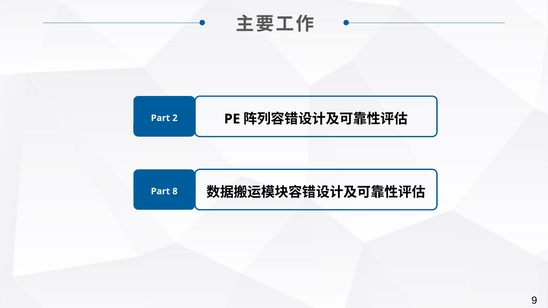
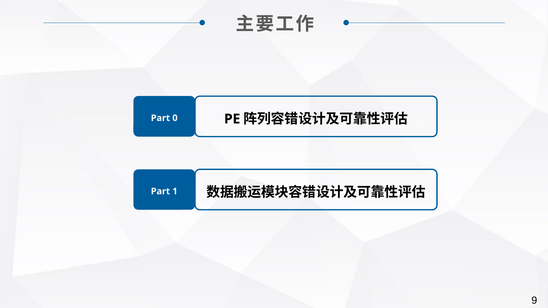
2: 2 -> 0 (175, 118)
8: 8 -> 1 (175, 191)
